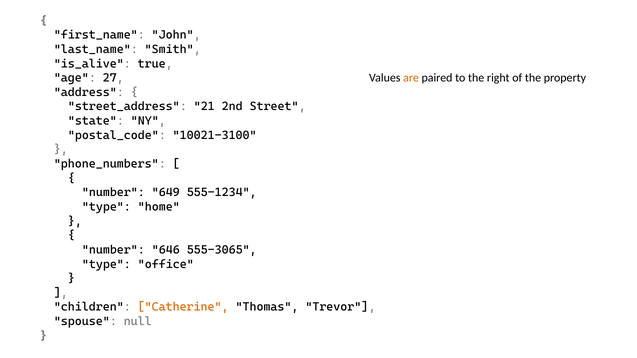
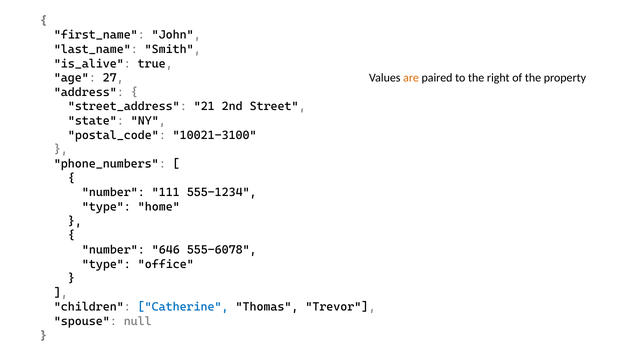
649: 649 -> 111 (166, 193)
555-3065: 555-3065 -> 555-6078 (222, 250)
Catherine colour: orange -> blue (183, 307)
